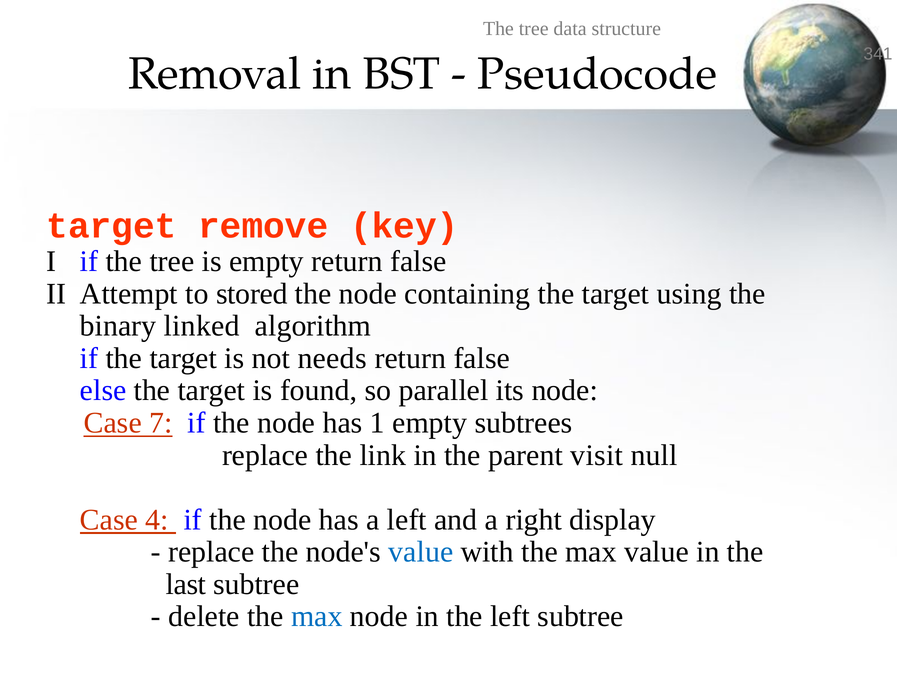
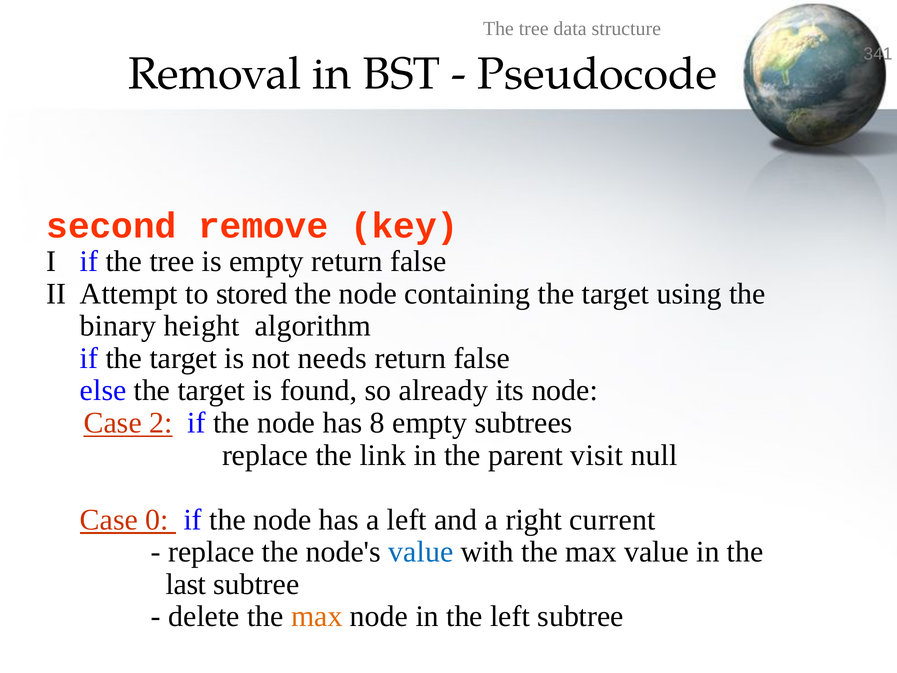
target: target -> second (111, 226)
linked: linked -> height (202, 326)
parallel: parallel -> already (443, 390)
7: 7 -> 2 (161, 423)
1: 1 -> 8 (377, 423)
4: 4 -> 0 (157, 520)
display: display -> current (613, 520)
max colour: blue -> orange (317, 616)
